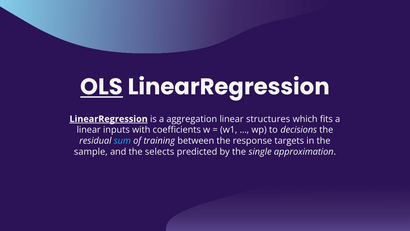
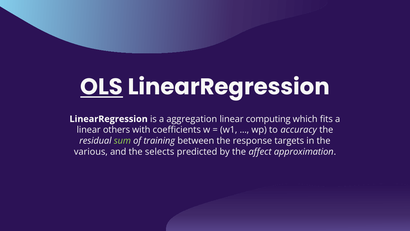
LinearRegression underline: present -> none (109, 119)
structures: structures -> computing (268, 119)
inputs: inputs -> others (117, 130)
decisions: decisions -> accuracy (299, 130)
sum colour: light blue -> light green (122, 141)
sample: sample -> various (91, 152)
single: single -> affect (260, 152)
